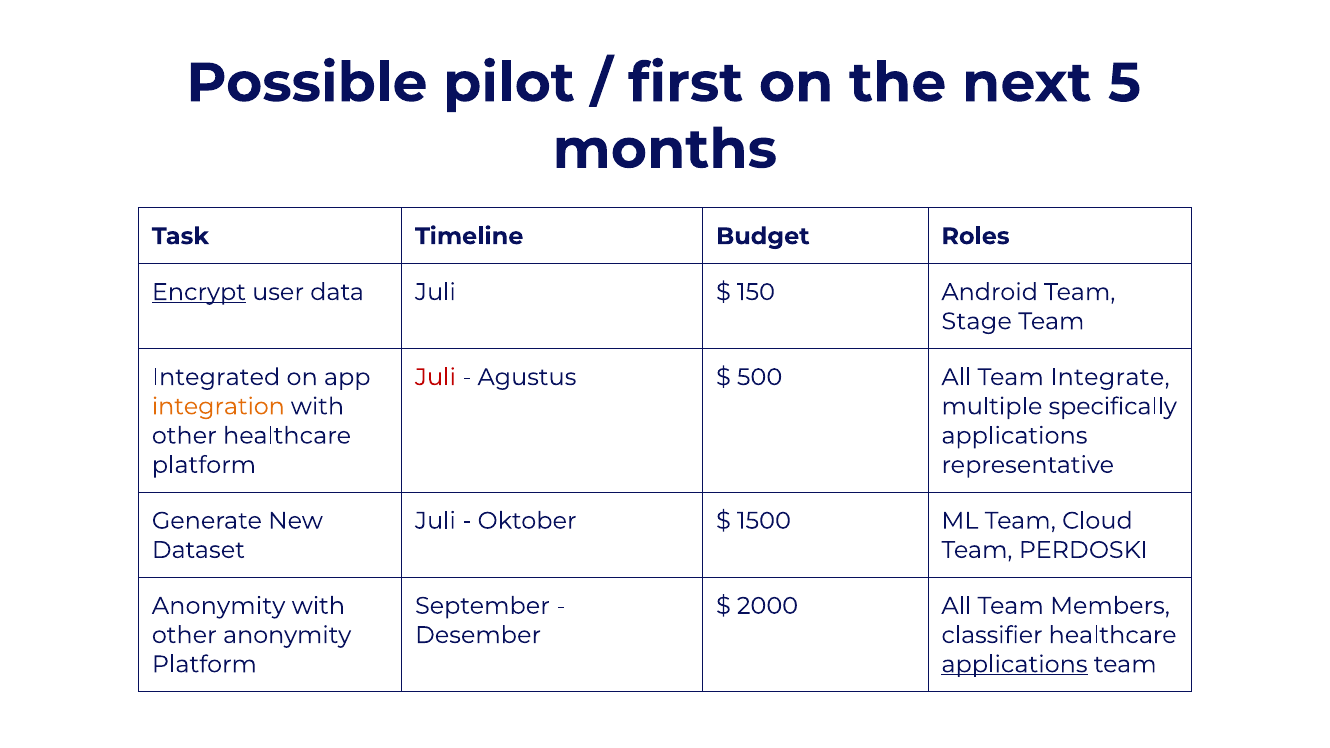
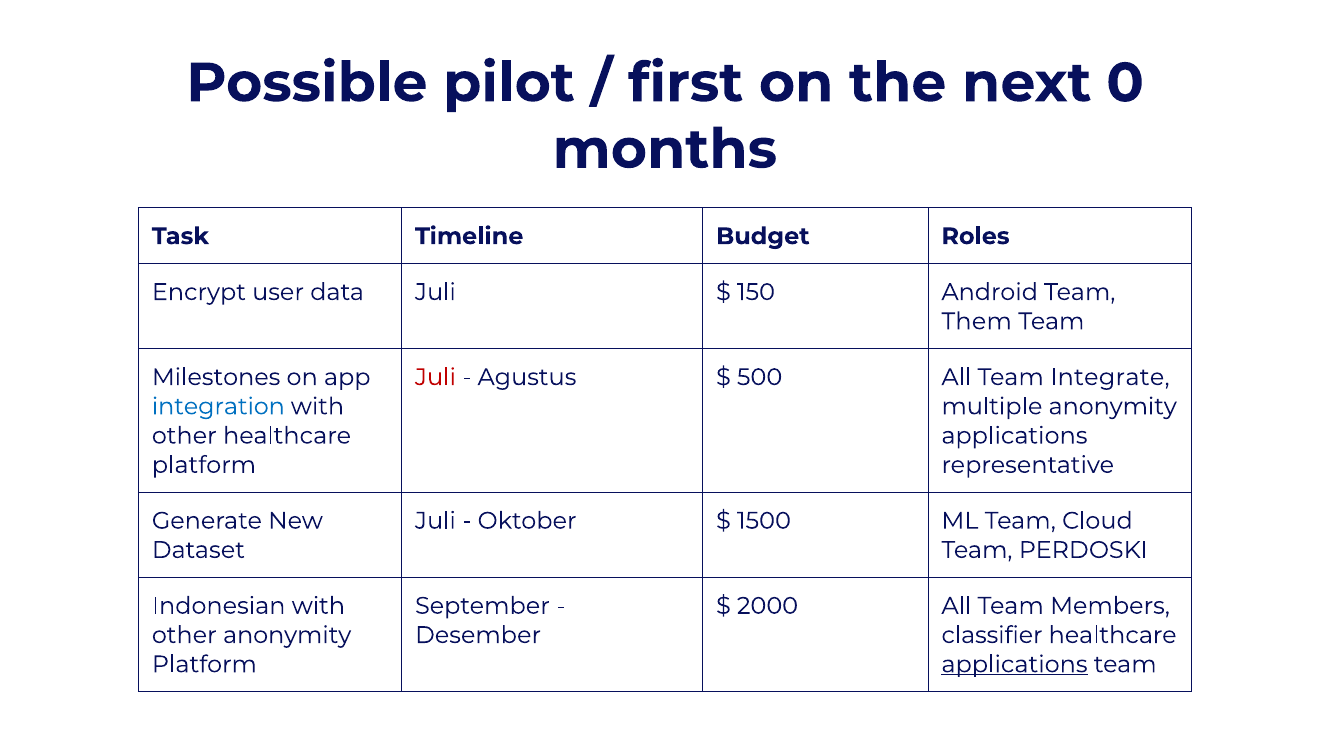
5: 5 -> 0 (1125, 83)
Encrypt underline: present -> none (199, 292)
Stage: Stage -> Them (977, 321)
Integrated: Integrated -> Milestones (216, 377)
integration colour: orange -> blue (218, 407)
multiple specifically: specifically -> anonymity (1113, 407)
Anonymity: Anonymity -> Indonesian (219, 606)
